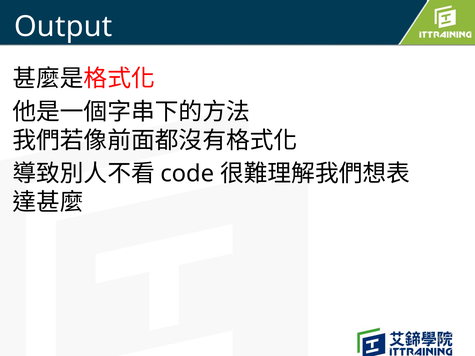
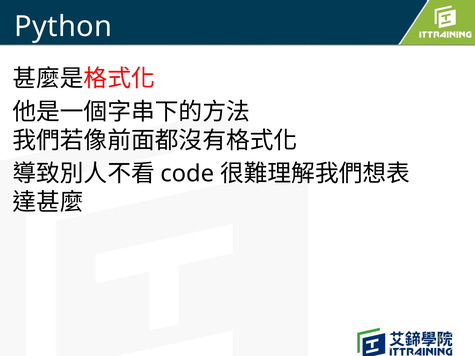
Output: Output -> Python (63, 27)
